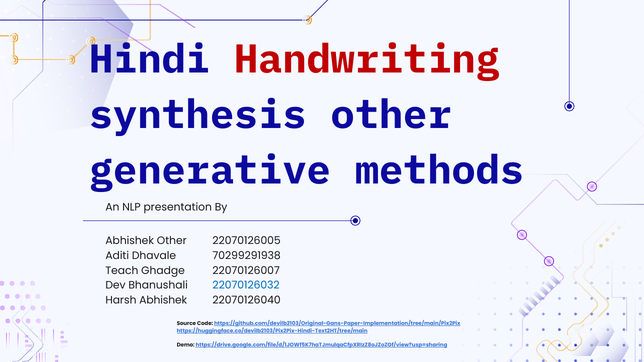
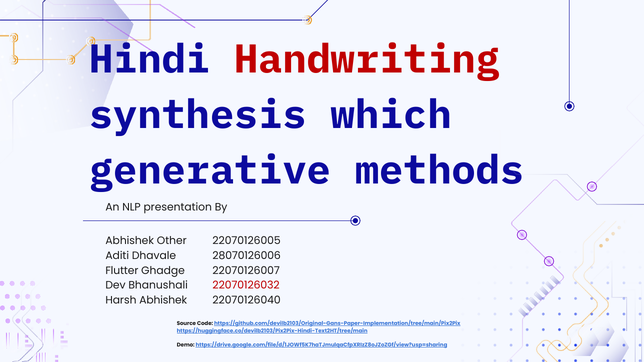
synthesis other: other -> which (391, 115)
70299291938: 70299291938 -> 28070126006 (247, 256)
Teach: Teach -> Flutter (122, 271)
22070126032 colour: blue -> red (246, 286)
